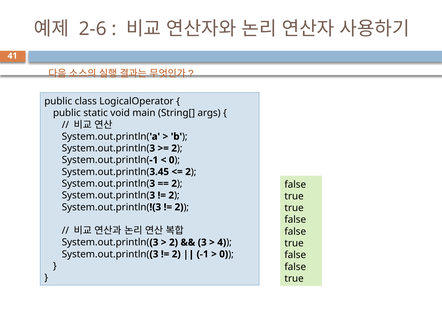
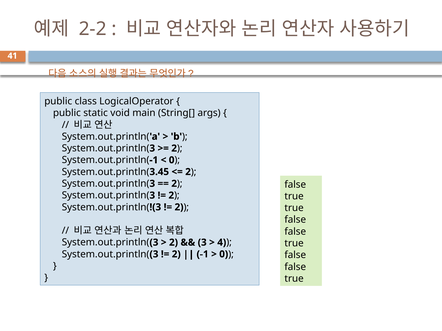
2-6: 2-6 -> 2-2 (93, 29)
